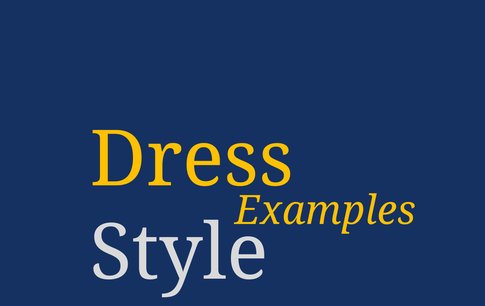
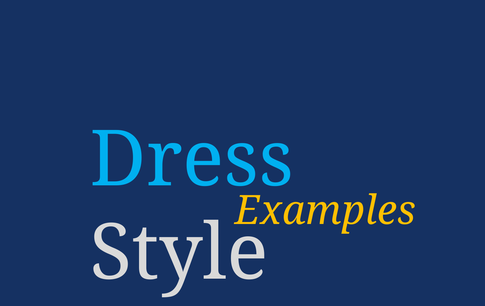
Dress colour: yellow -> light blue (192, 160)
